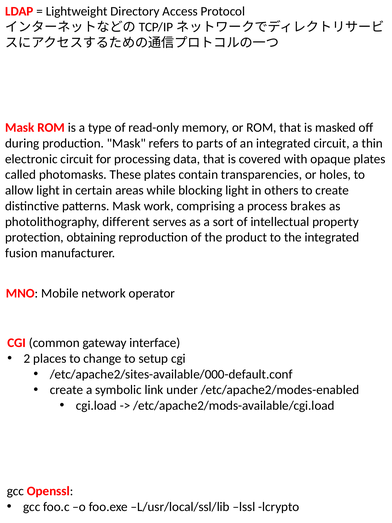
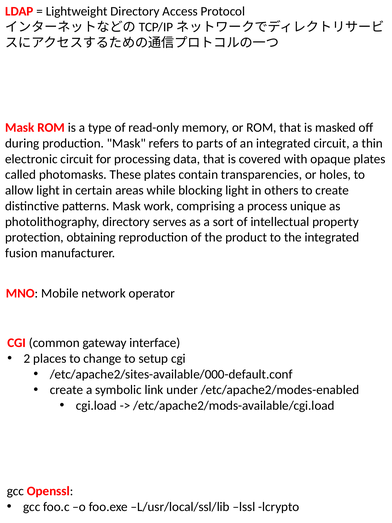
brakes: brakes -> unique (308, 206)
photolithography different: different -> directory (126, 222)
